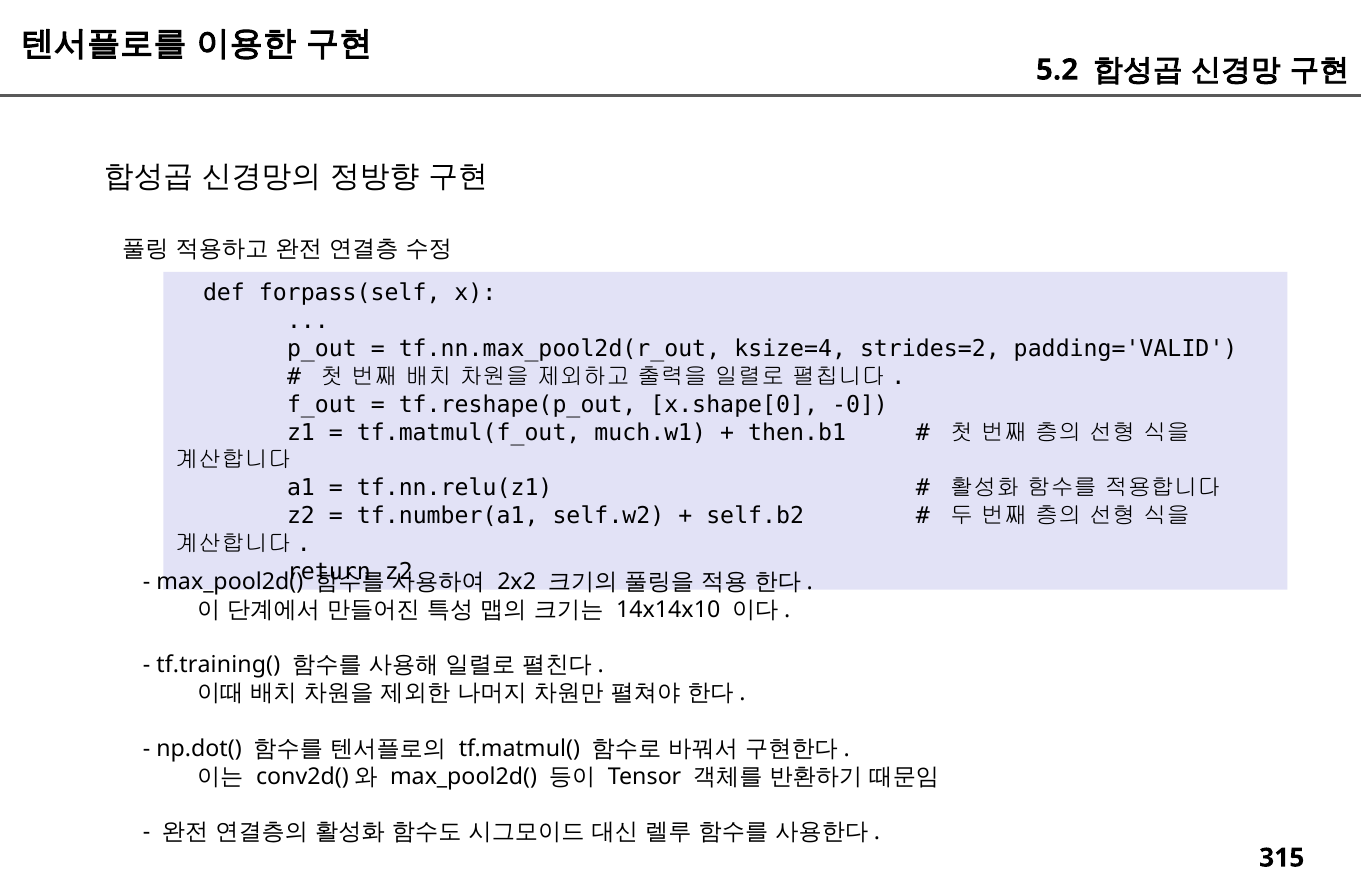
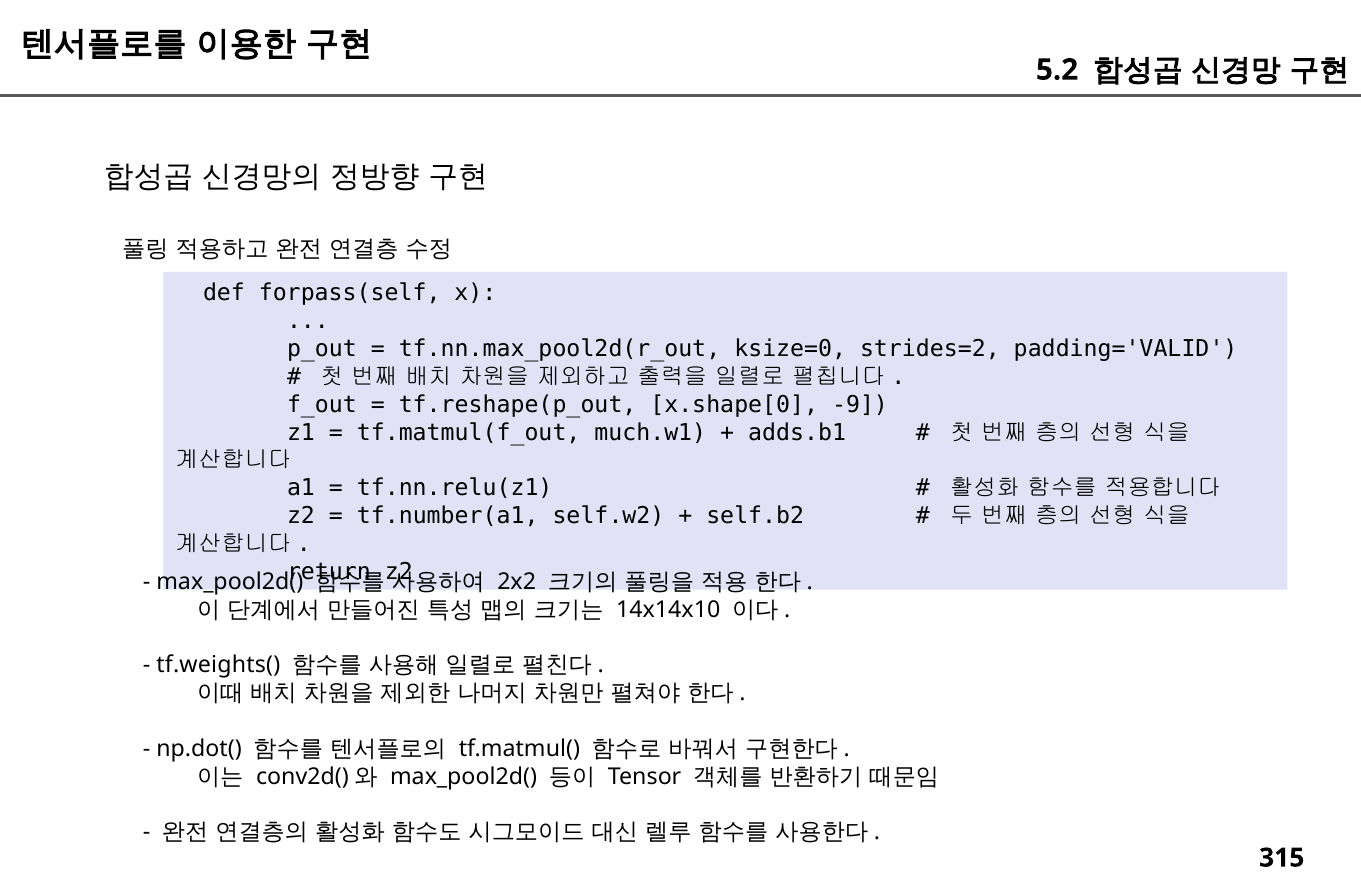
ksize=4: ksize=4 -> ksize=0 (790, 349)
-0: -0 -> -9 (860, 405)
then.b1: then.b1 -> adds.b1 (797, 432)
tf.training(: tf.training( -> tf.weights( (218, 665)
